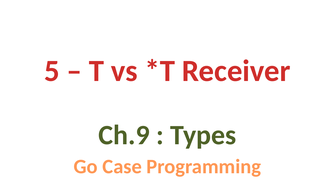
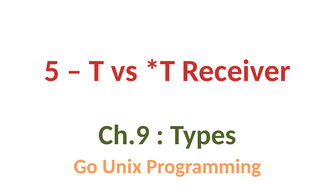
Case: Case -> Unix (122, 166)
